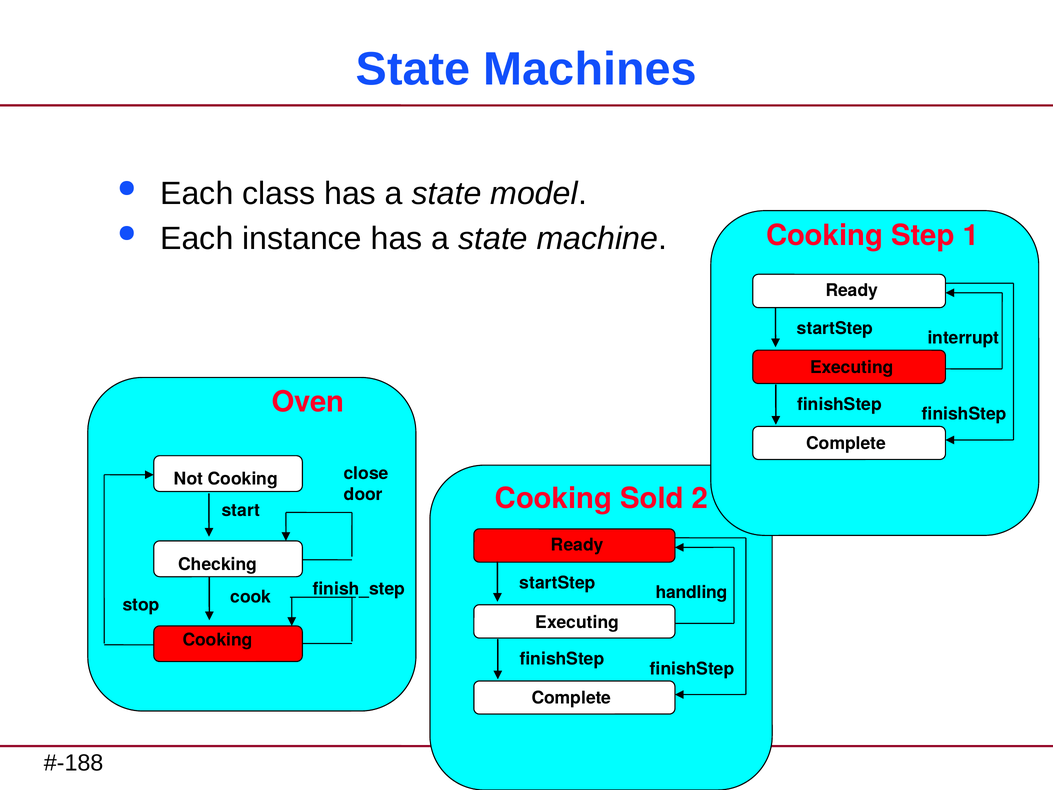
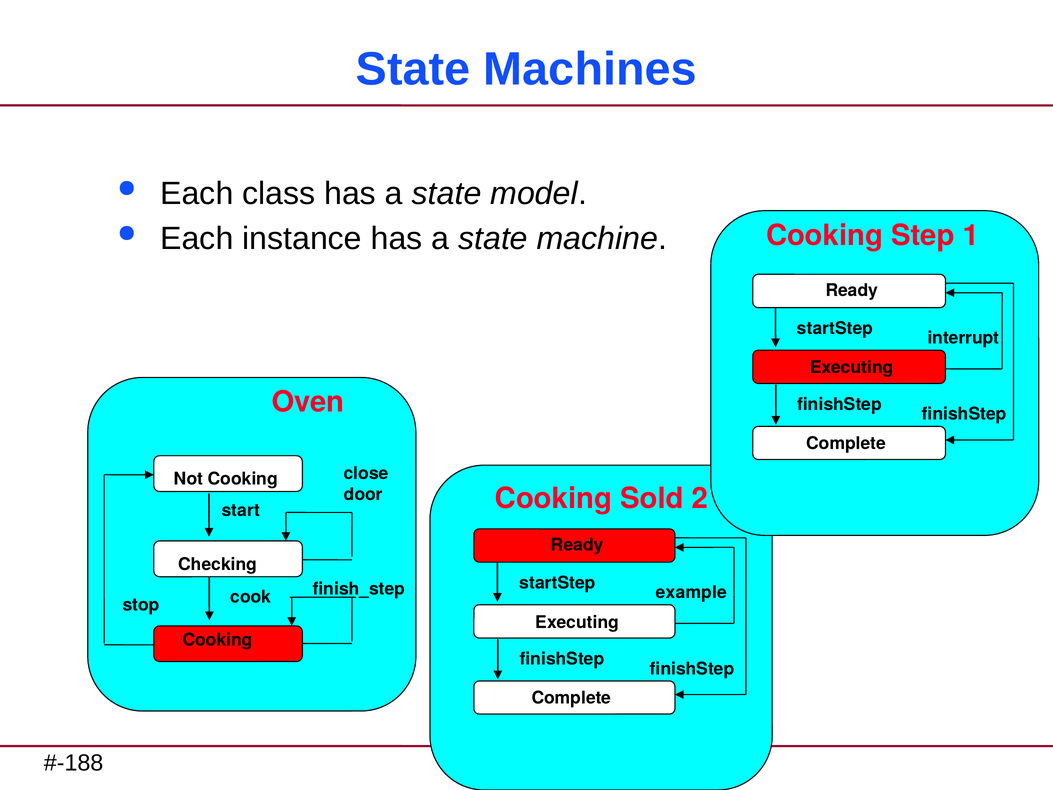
handling: handling -> example (691, 592)
